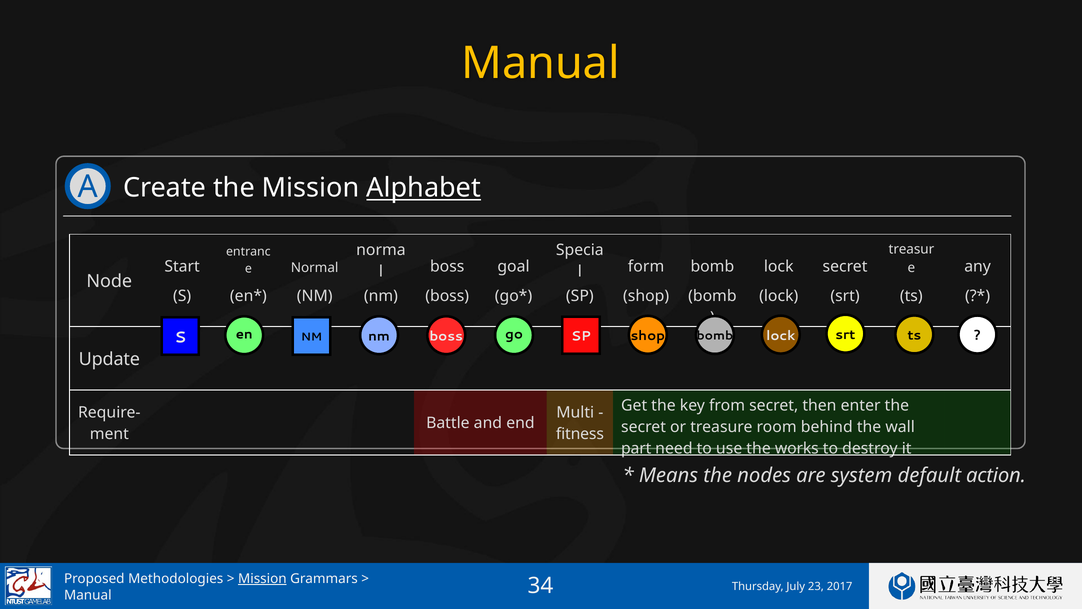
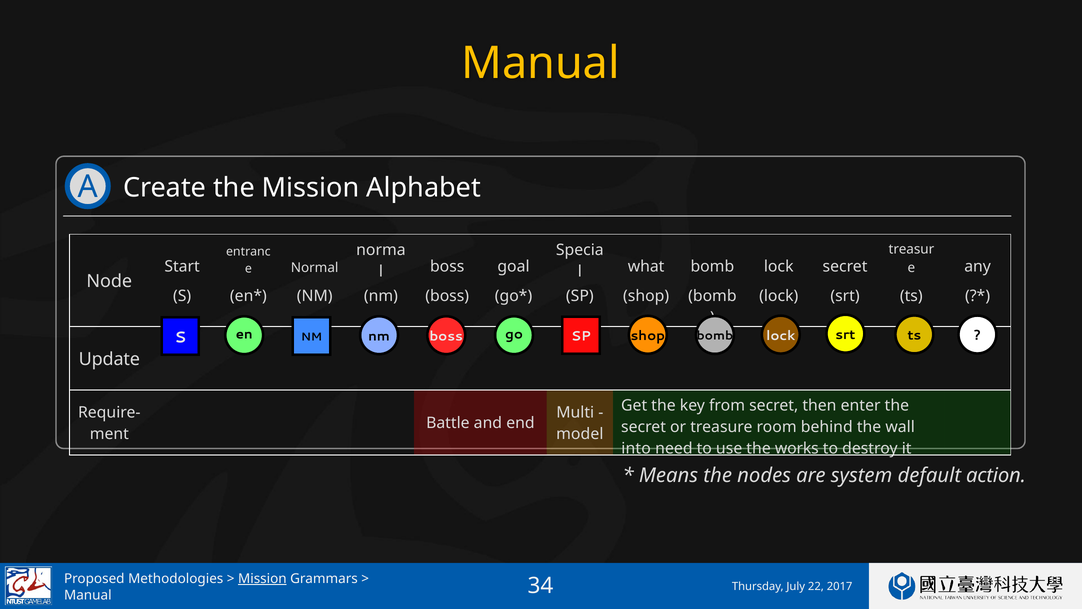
Alphabet underline: present -> none (424, 188)
form: form -> what (646, 266)
fitness: fitness -> model (580, 434)
part: part -> into (636, 448)
23: 23 -> 22 (816, 586)
